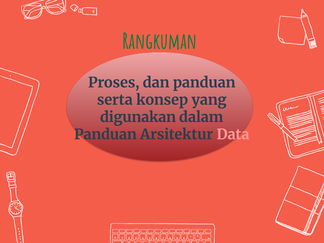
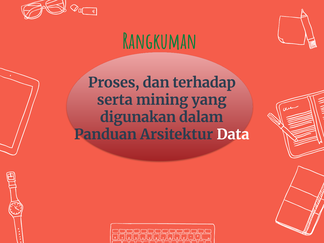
dan panduan: panduan -> terhadap (204, 83)
konsep: konsep -> mining (162, 100)
Data colour: pink -> white (233, 135)
